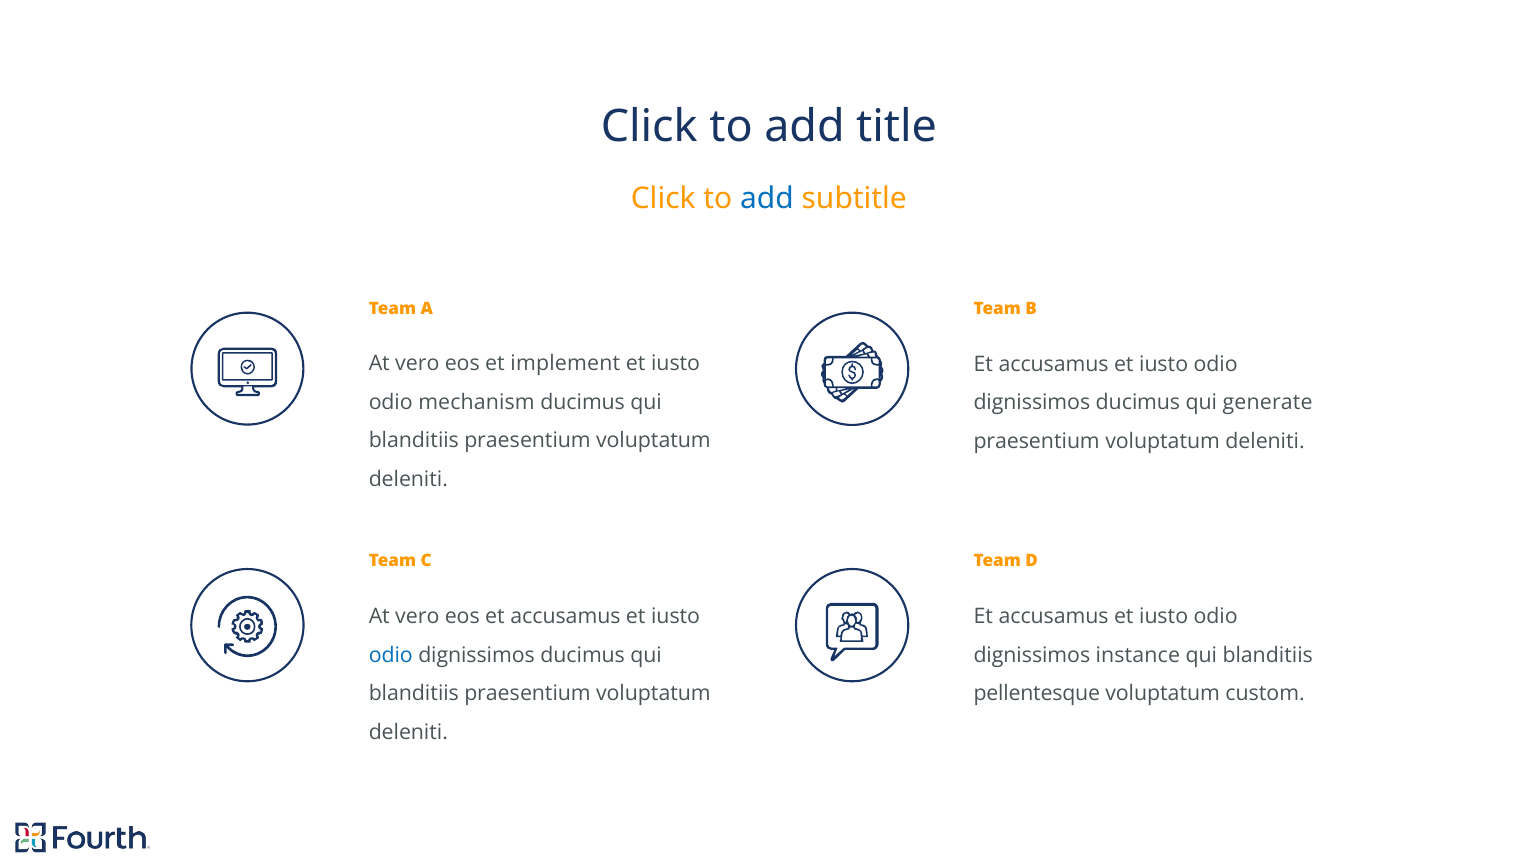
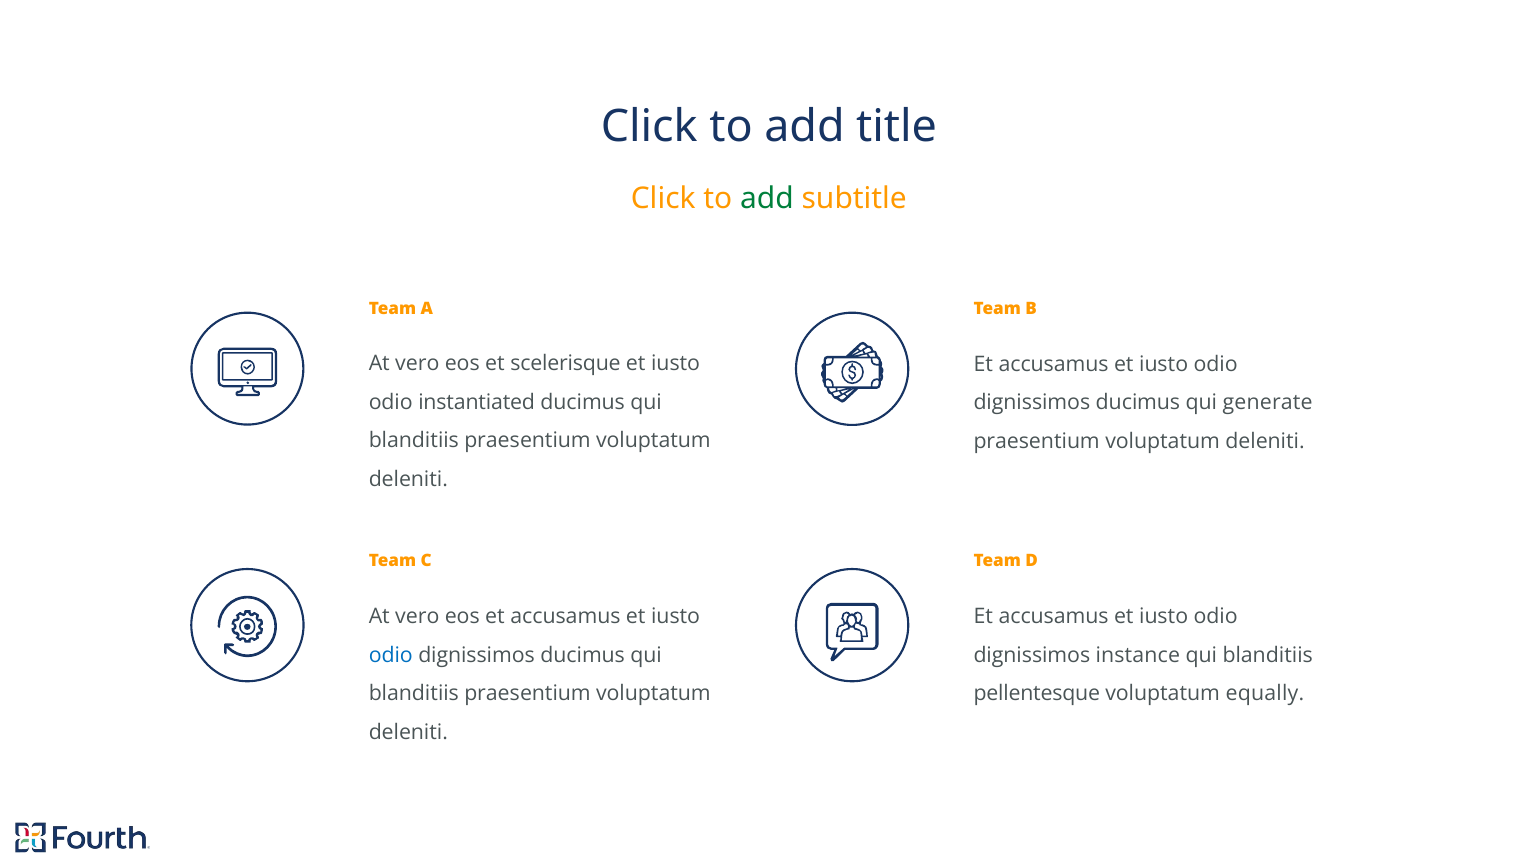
add colour: blue -> green (767, 199)
implement: implement -> scelerisque (566, 364)
mechanism: mechanism -> instantiated (477, 403)
custom: custom -> equally (1265, 694)
